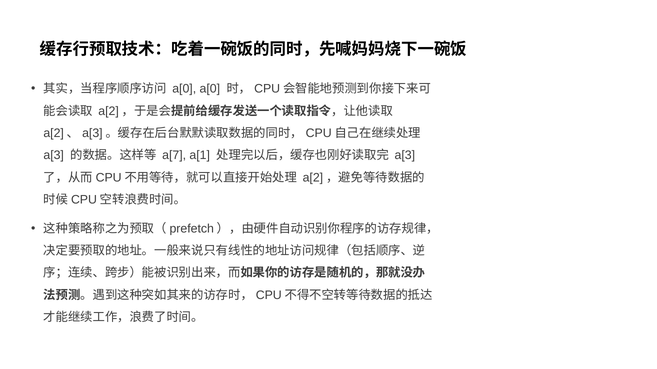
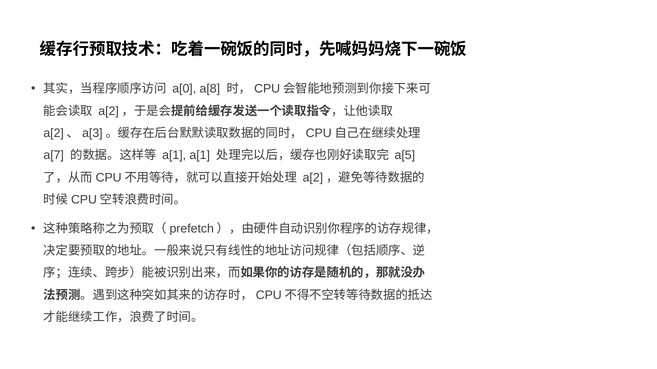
a[0 a[0: a[0 -> a[8 (210, 89)
a[3: a[3 -> a[7 (54, 156)
a[7: a[7 -> a[1 (174, 156)
a[3: a[3 -> a[5 (405, 156)
